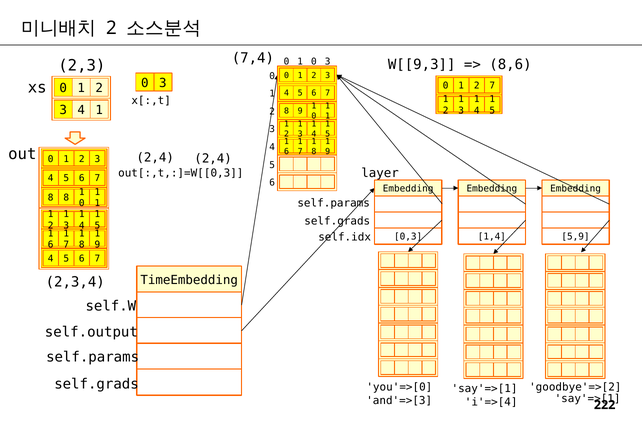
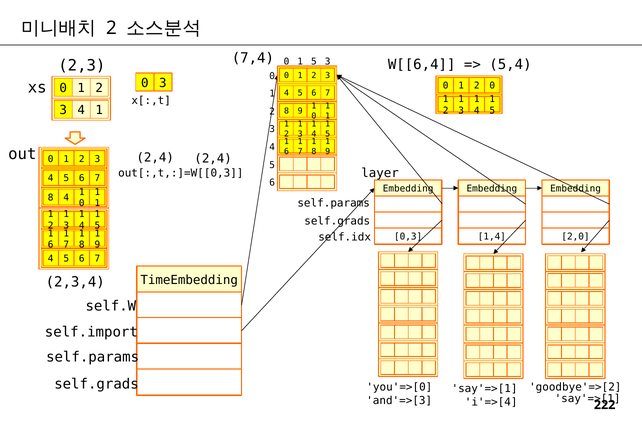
0 1 0: 0 -> 5 (314, 61)
W[[9,3: W[[9,3 -> W[[6,4 (422, 64)
8,6: 8,6 -> 5,4 (510, 64)
2 7: 7 -> 0 (492, 86)
8 8: 8 -> 4 (66, 198)
5,9: 5,9 -> 2,0 (576, 237)
self.output: self.output -> self.import (91, 332)
